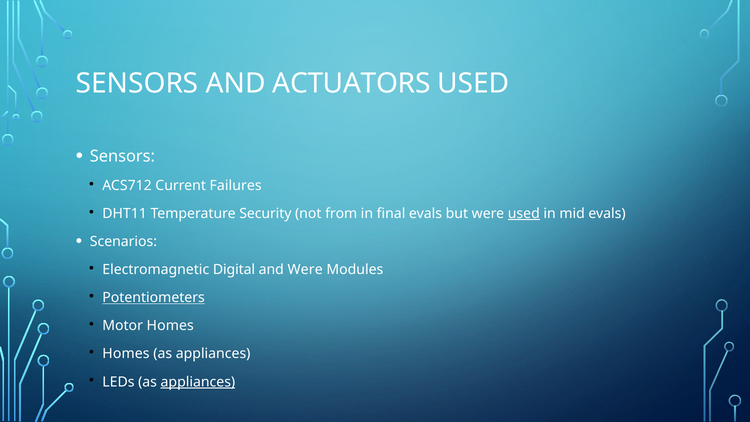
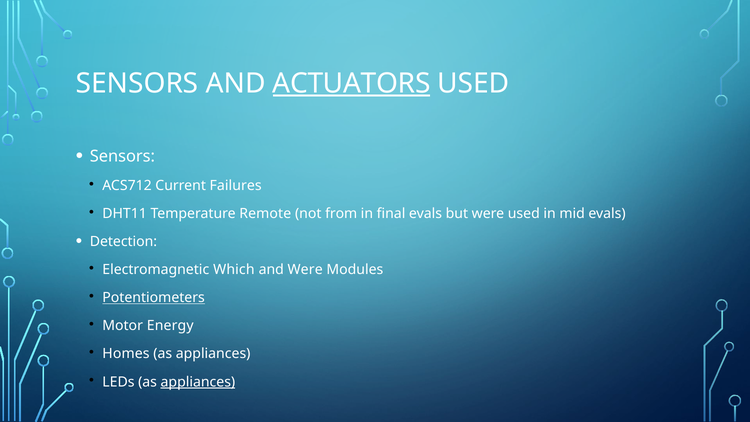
ACTUATORS underline: none -> present (352, 83)
Security: Security -> Remote (265, 213)
used underline: present -> none (524, 213)
Scenarios: Scenarios -> Detection (123, 242)
Digital: Digital -> Which (234, 270)
Motor Homes: Homes -> Energy (170, 326)
